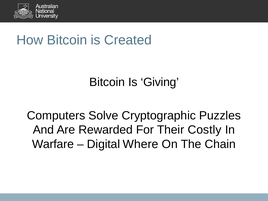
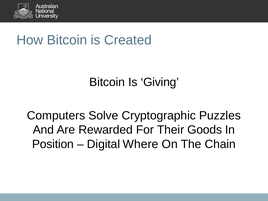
Costly: Costly -> Goods (205, 130)
Warfare: Warfare -> Position (53, 144)
